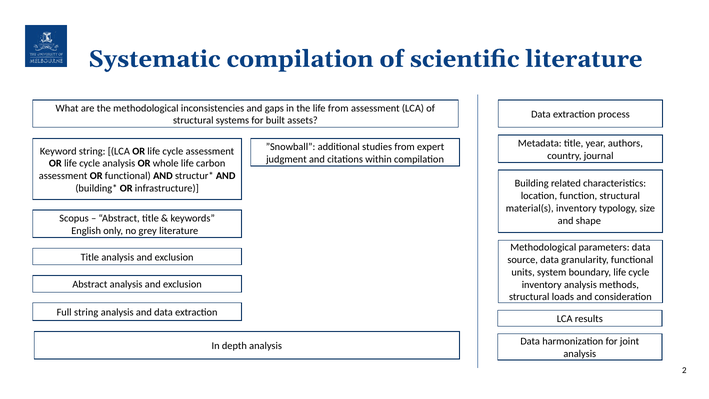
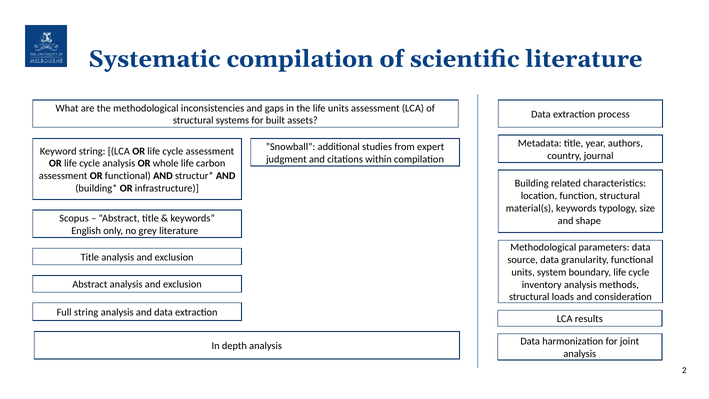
life from: from -> units (338, 108)
material(s inventory: inventory -> keywords (576, 208)
